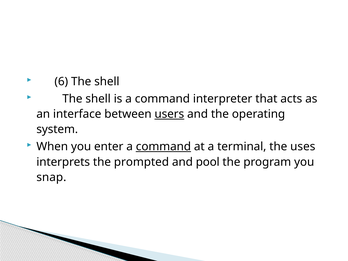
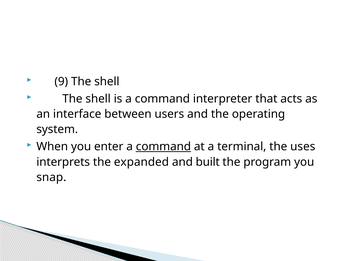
6: 6 -> 9 (61, 82)
users underline: present -> none (169, 114)
prompted: prompted -> expanded (141, 162)
pool: pool -> built (208, 162)
